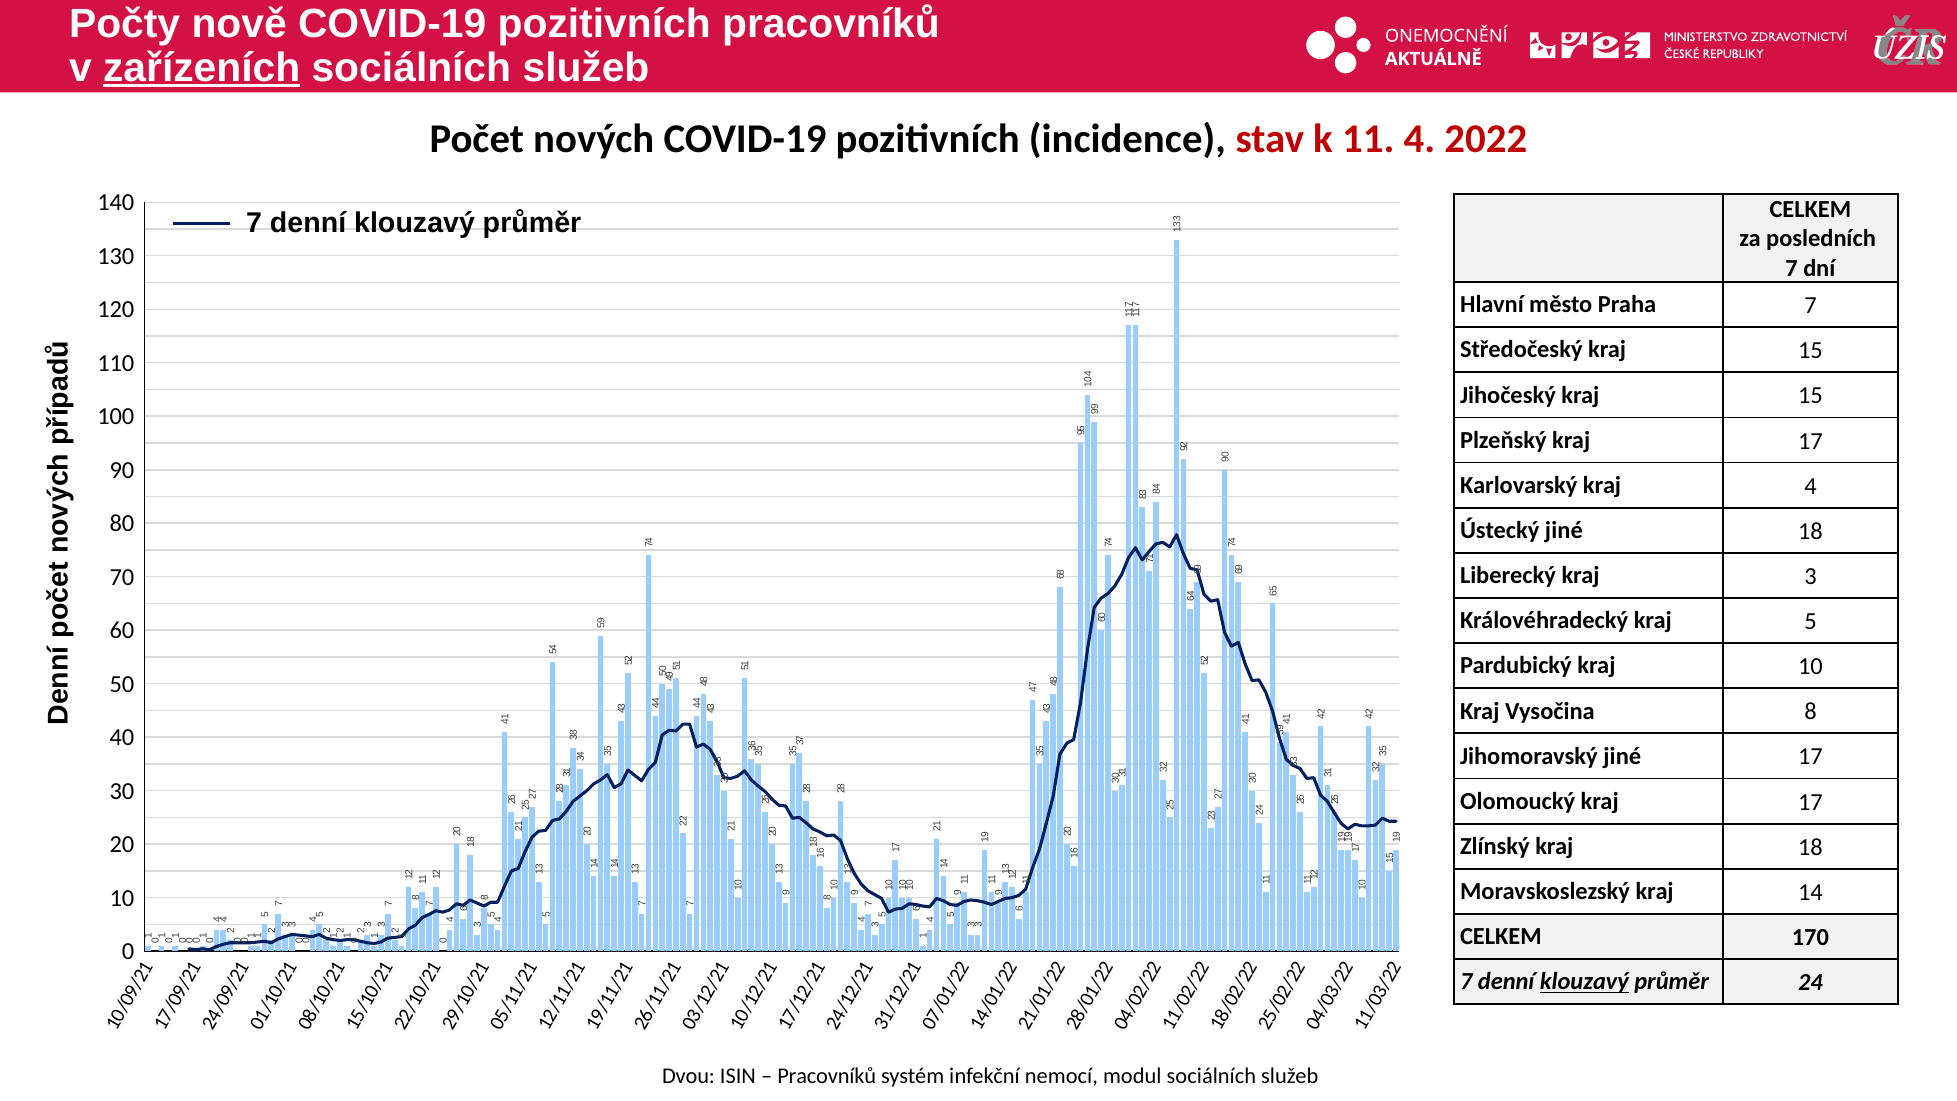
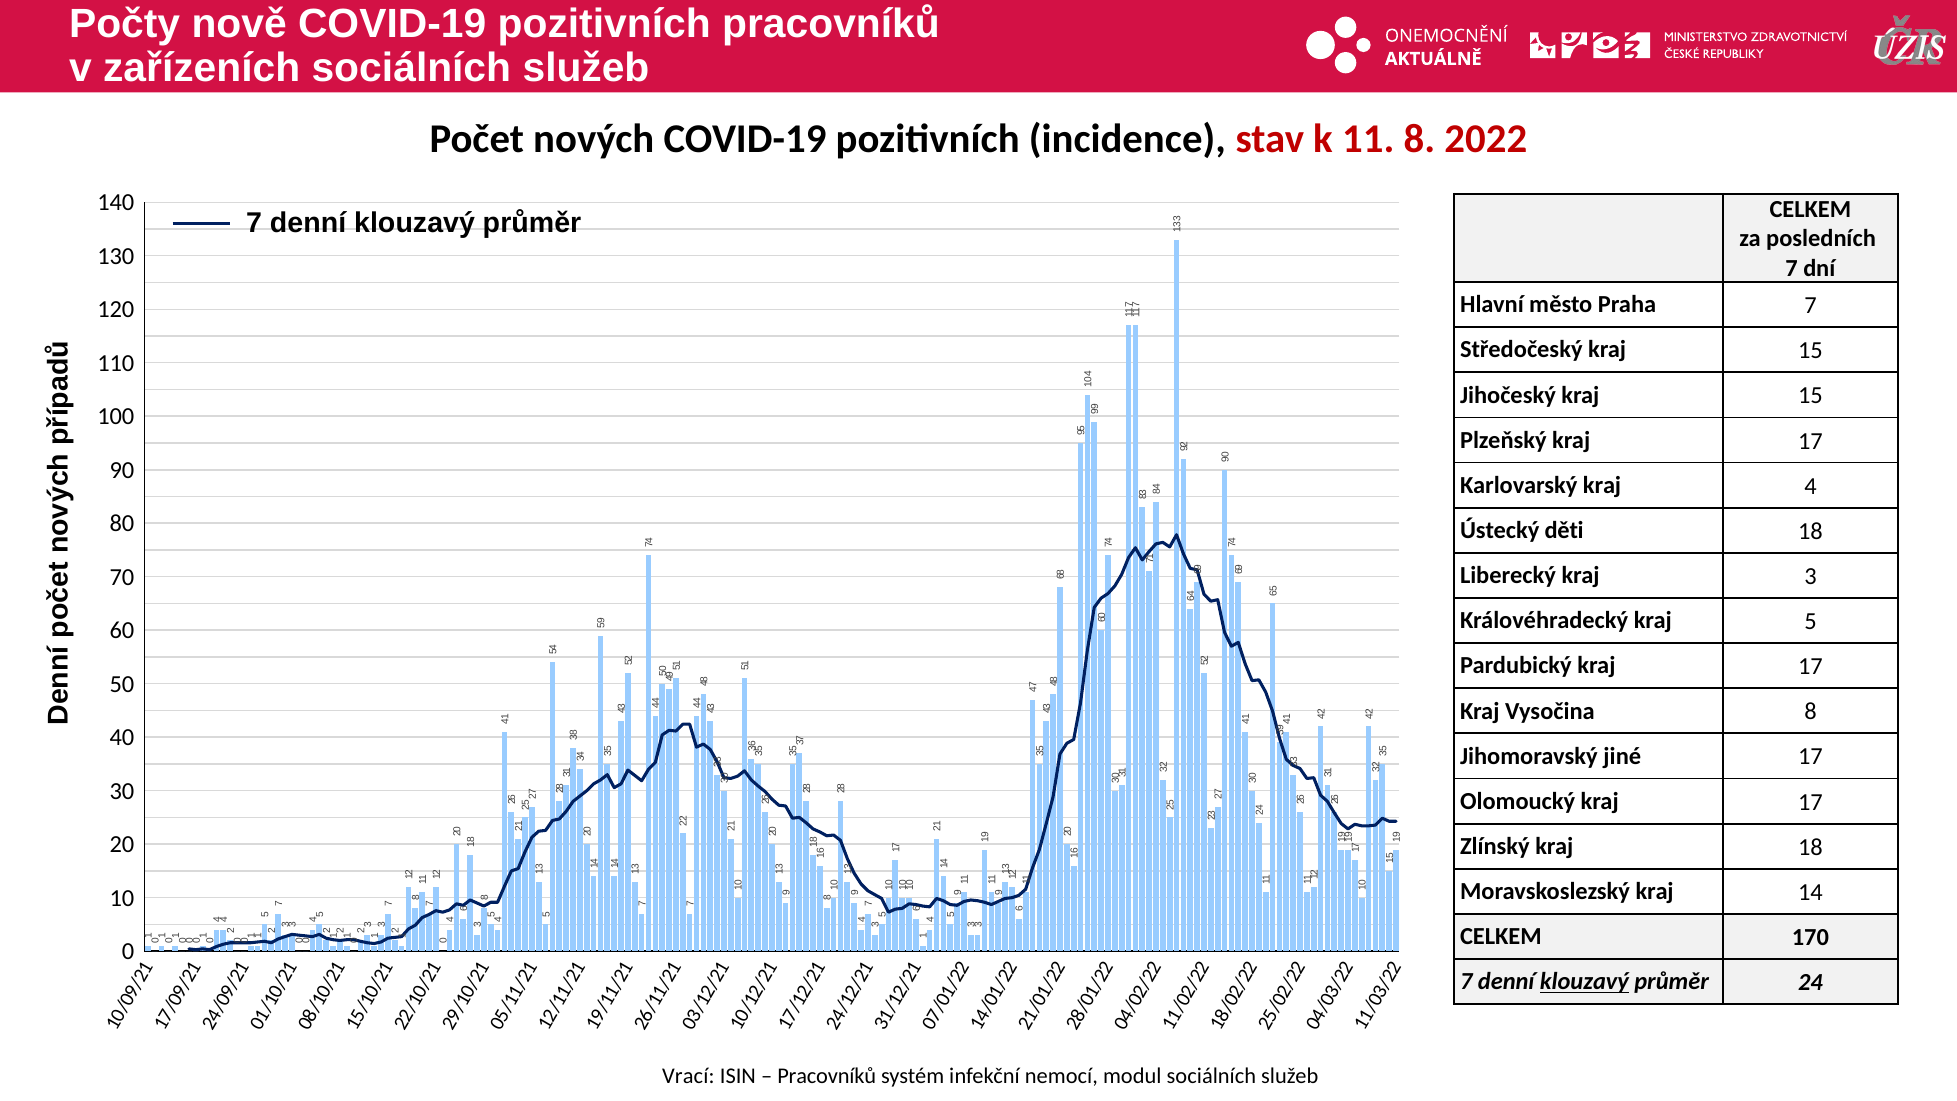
zařízeních underline: present -> none (202, 68)
11 4: 4 -> 8 (1419, 139)
Ústecký jiné: jiné -> děti (1564, 530)
Pardubický kraj 10: 10 -> 17 (1810, 667)
Dvou: Dvou -> Vrací (688, 1076)
